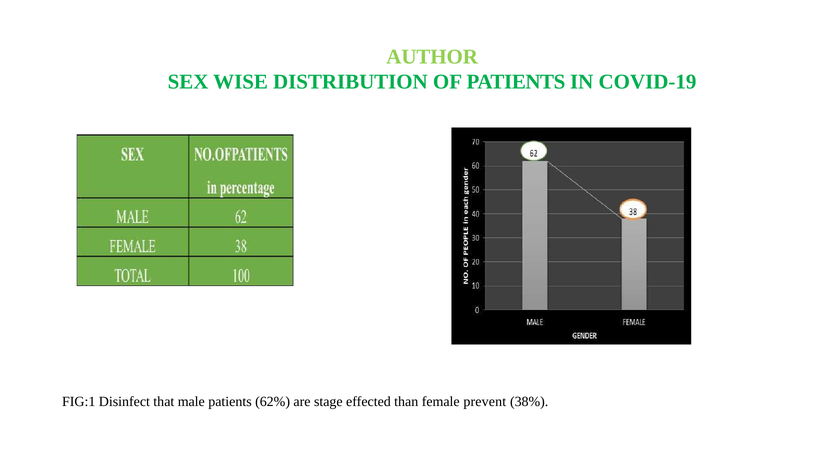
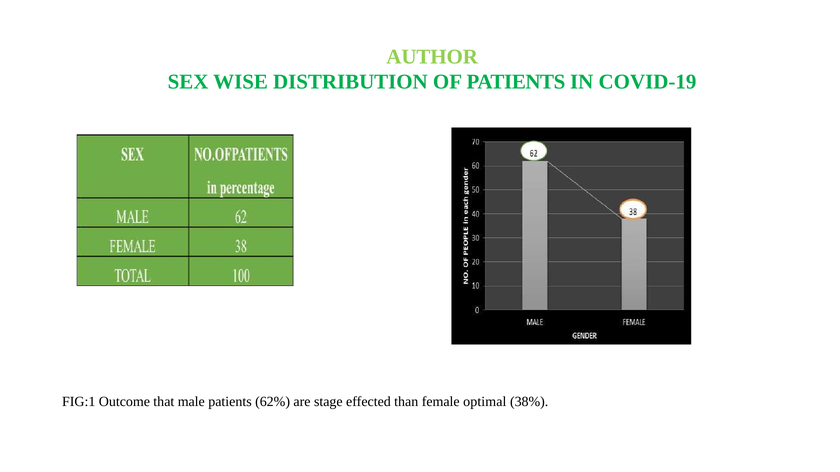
Disinfect: Disinfect -> Outcome (124, 402)
prevent: prevent -> optimal (485, 402)
